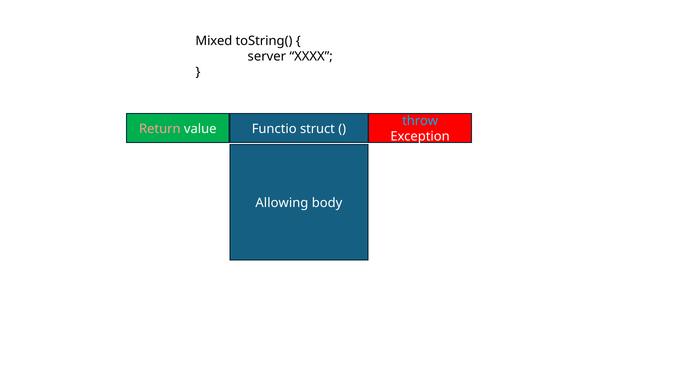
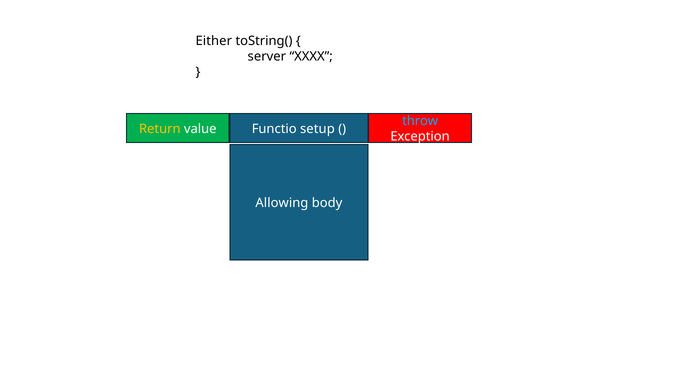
Mixed: Mixed -> Either (214, 41)
Return colour: pink -> yellow (160, 129)
struct: struct -> setup (317, 129)
